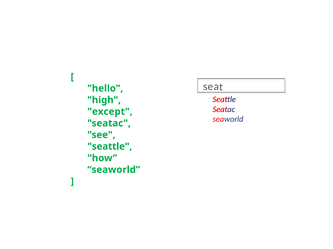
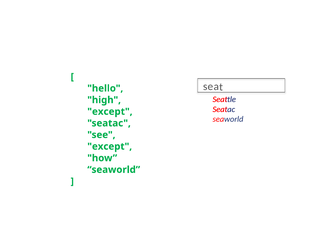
seattle: seattle -> except (110, 147)
